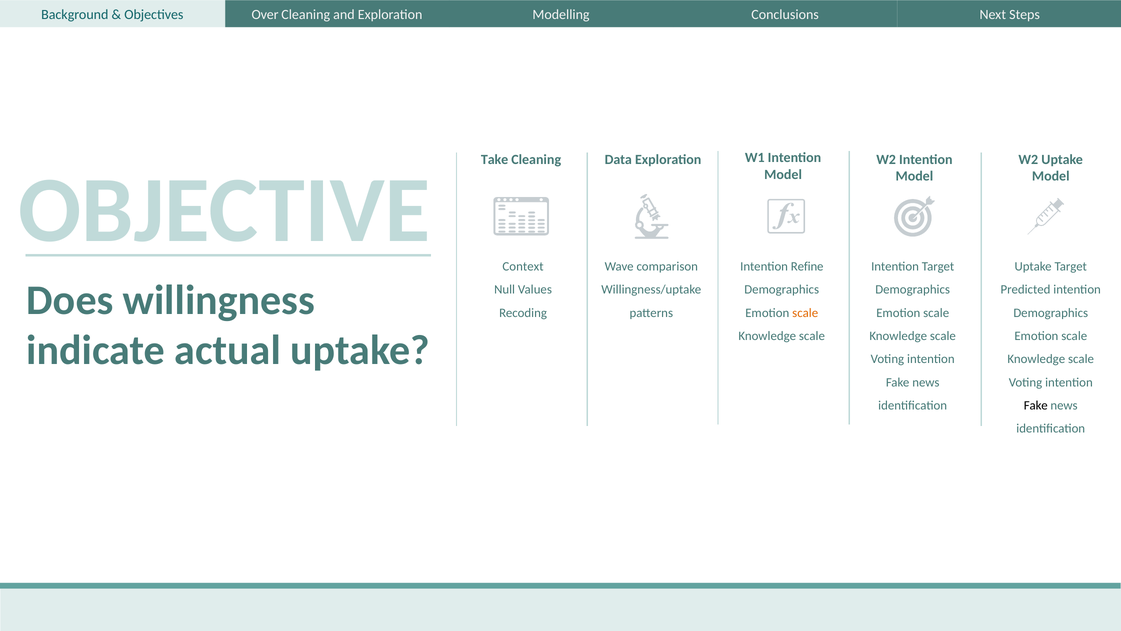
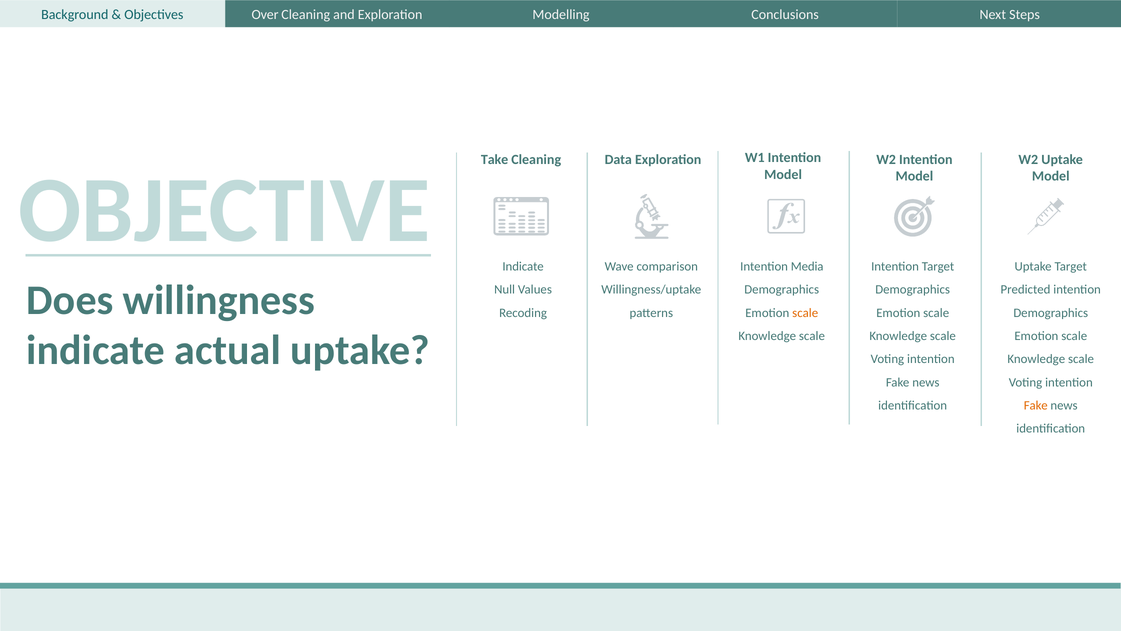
Context: Context -> Indicate (523, 266)
Refine: Refine -> Media (807, 266)
Fake colour: black -> orange (1036, 405)
